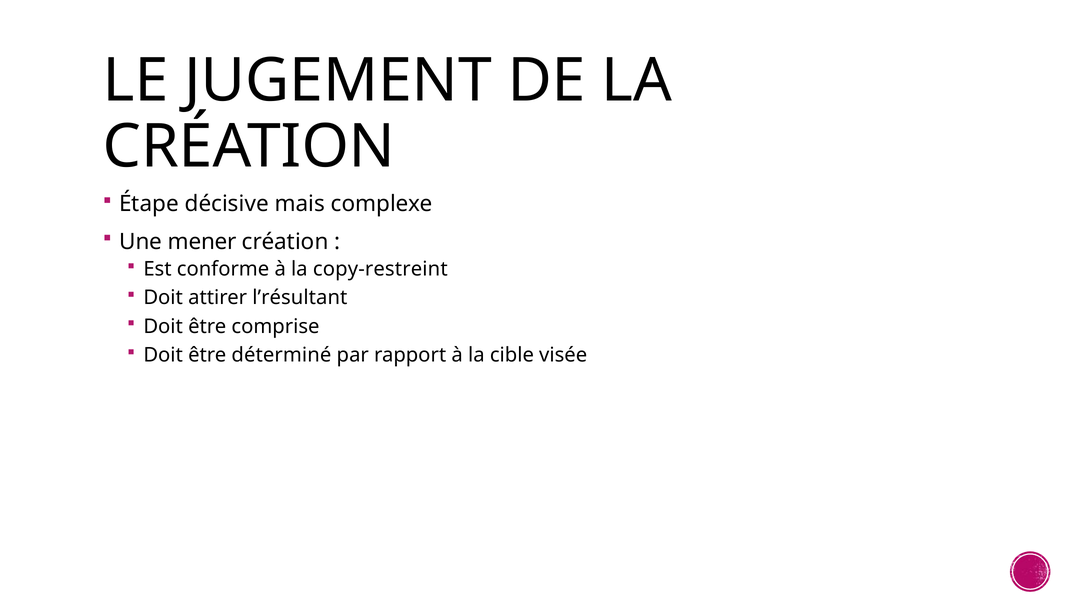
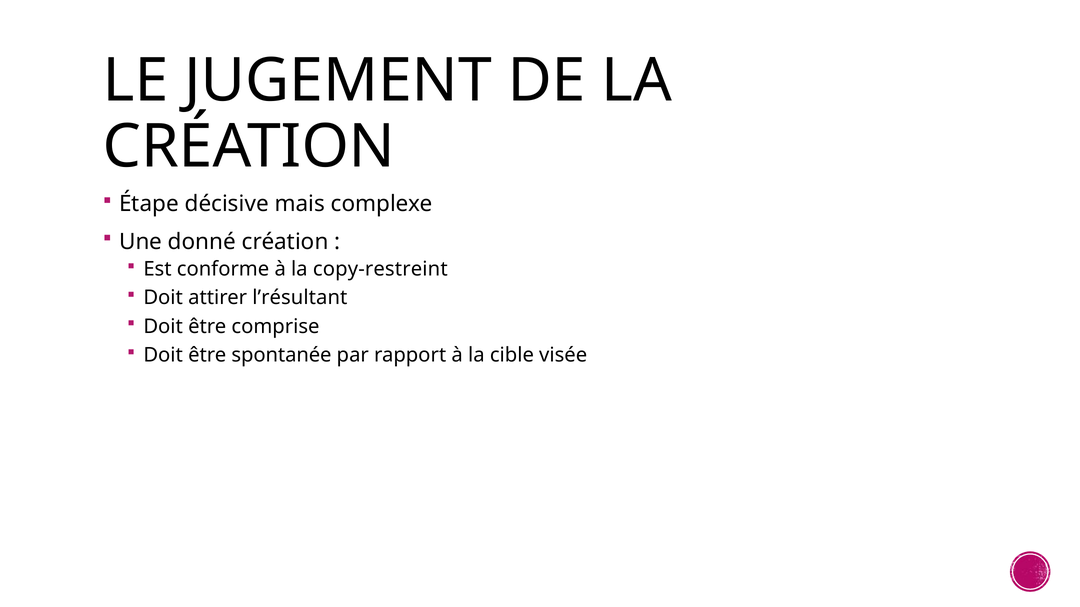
mener: mener -> donné (202, 242)
déterminé: déterminé -> spontanée (281, 355)
